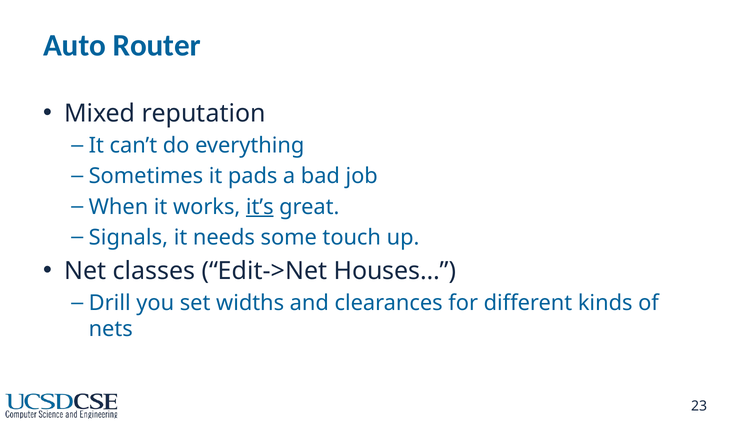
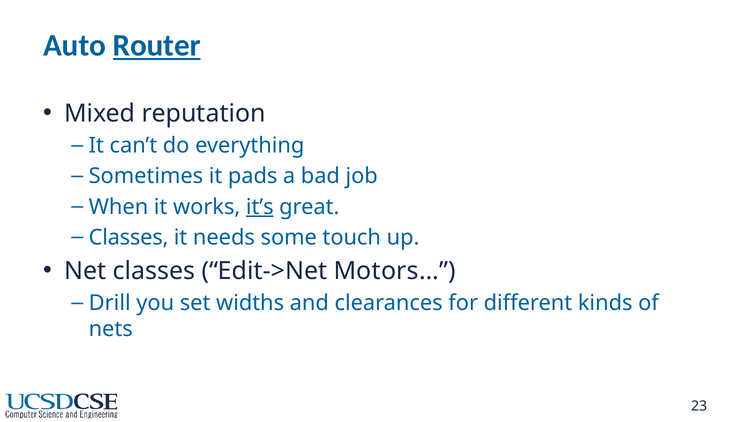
Router underline: none -> present (157, 46)
Signals: Signals -> Classes (129, 237)
Houses…: Houses… -> Motors… (395, 270)
